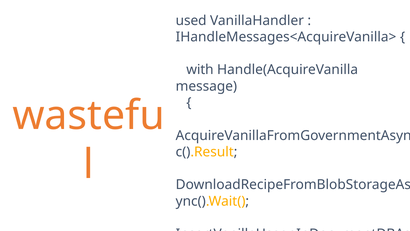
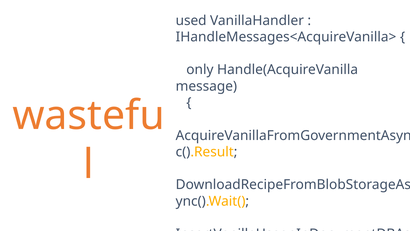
with: with -> only (200, 70)
